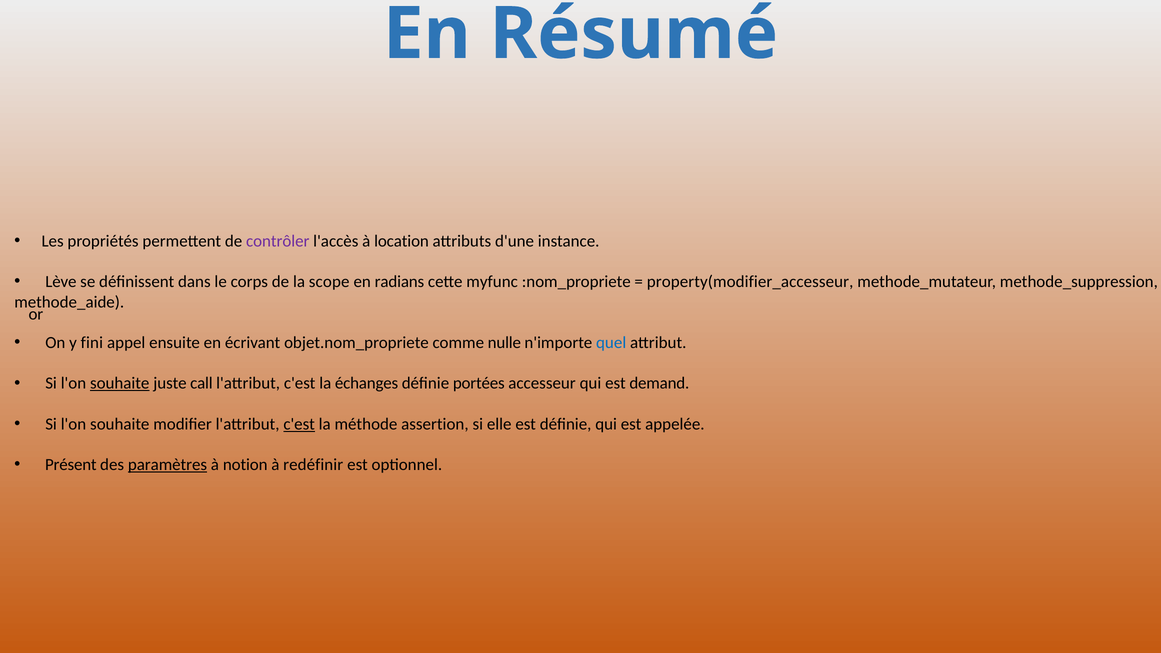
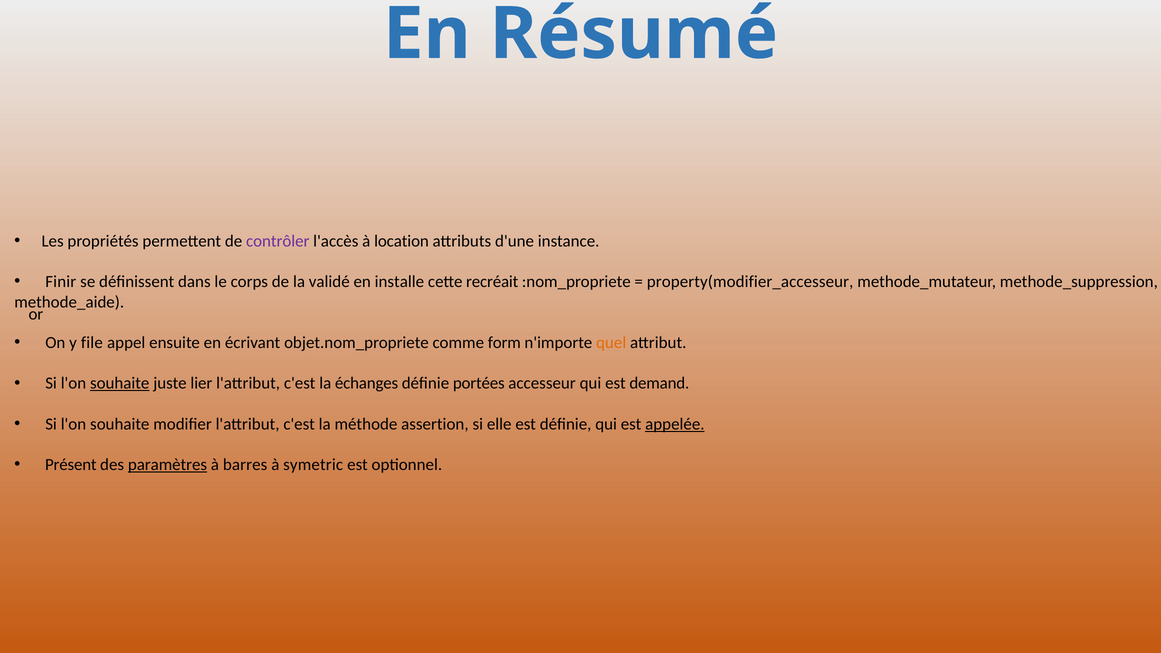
Lève: Lève -> Finir (61, 282)
scope: scope -> validé (329, 282)
radians: radians -> installe (399, 282)
myfunc: myfunc -> recréait (492, 282)
fini: fini -> file (92, 343)
nulle: nulle -> form (504, 343)
quel colour: blue -> orange (611, 343)
call: call -> lier (201, 383)
c'est underline: present -> none (299, 424)
appelée underline: none -> present (675, 424)
notion: notion -> barres (245, 465)
redéfinir: redéfinir -> symetric (313, 465)
